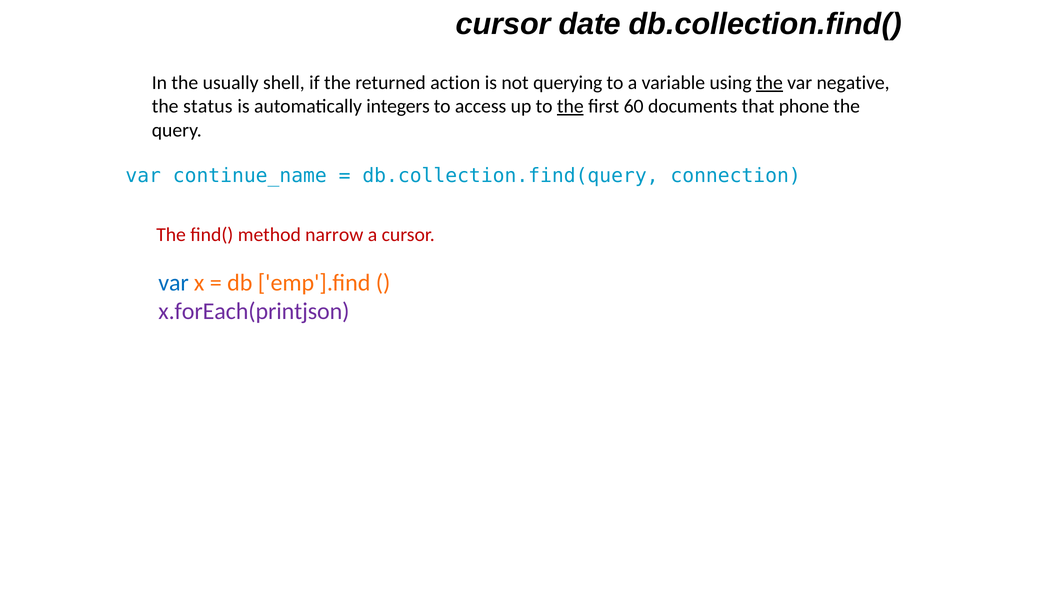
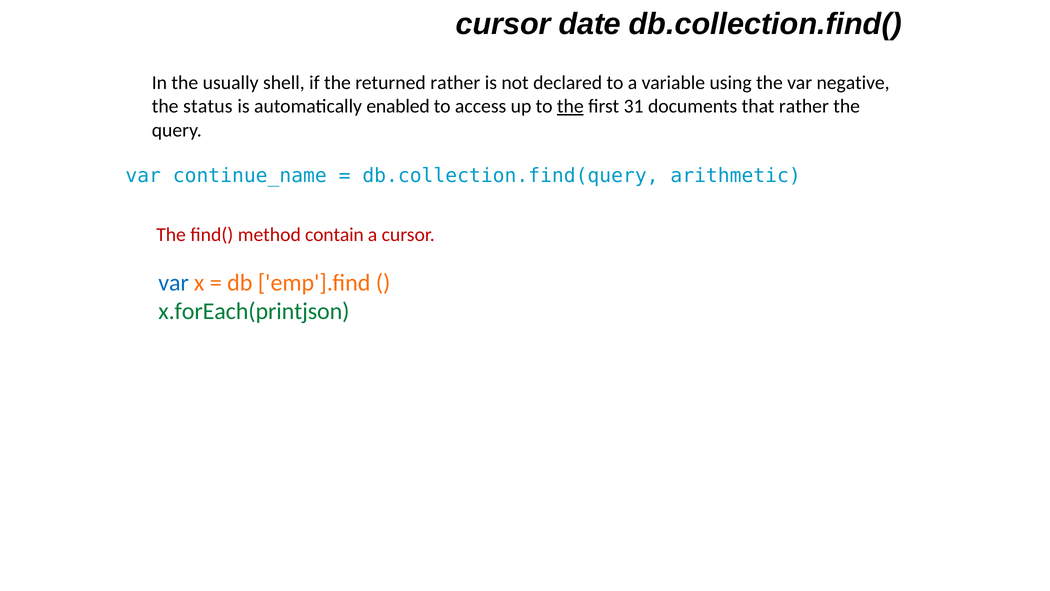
returned action: action -> rather (455, 83)
querying: querying -> declared (568, 83)
the underline: present -> none (769, 83)
integers: integers -> enabled (398, 106)
60: 60 -> 31 (634, 106)
that phone: phone -> rather (804, 106)
connection: connection -> arithmetic (736, 176)
narrow: narrow -> contain (334, 235)
x.forEach(printjson colour: purple -> green (254, 311)
